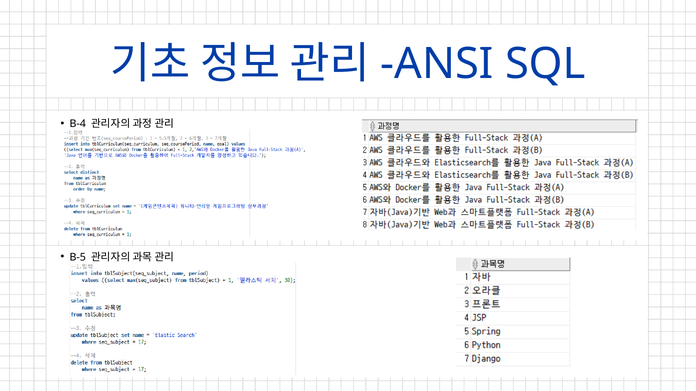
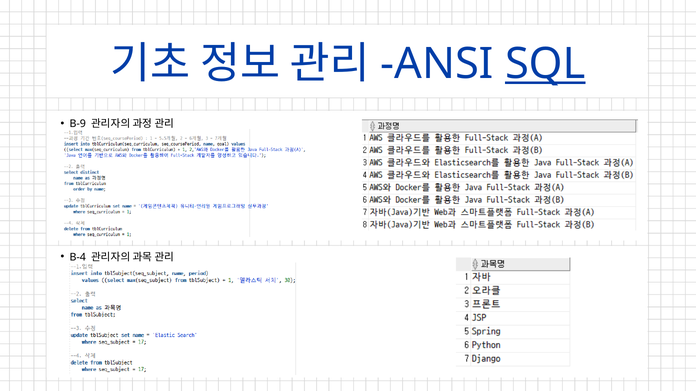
SQL underline: none -> present (545, 64)
B-4: B-4 -> B-9 (78, 124)
B-5: B-5 -> B-4 (78, 257)
